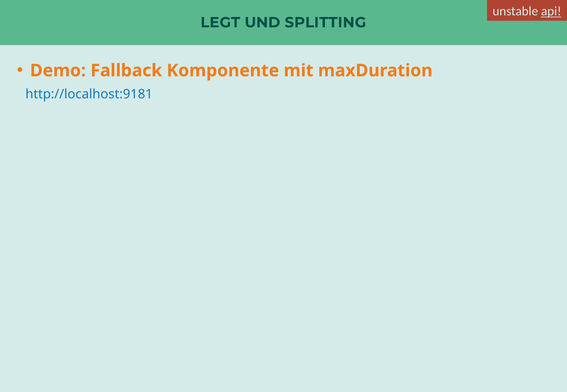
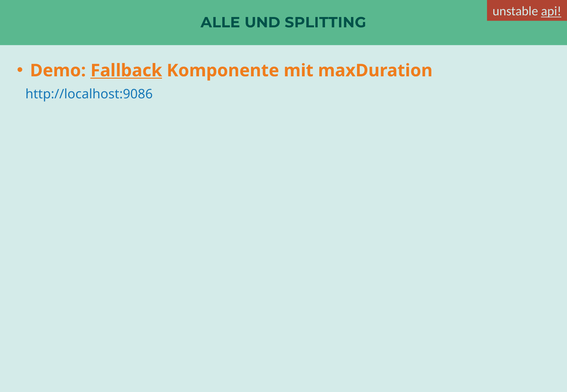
LEGT: LEGT -> ALLE (220, 22)
Fallback underline: none -> present (126, 71)
http://localhost:9181: http://localhost:9181 -> http://localhost:9086 (89, 94)
